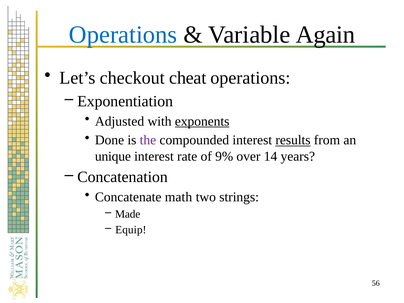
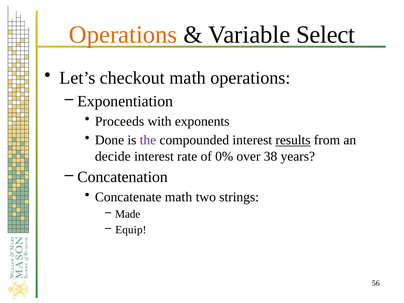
Operations colour: blue -> orange (123, 35)
Again: Again -> Select (326, 35)
checkout cheat: cheat -> math (188, 78)
Adjusted: Adjusted -> Proceeds (120, 121)
exponents underline: present -> none (202, 121)
unique: unique -> decide (113, 156)
9%: 9% -> 0% (224, 156)
14: 14 -> 38 (271, 156)
